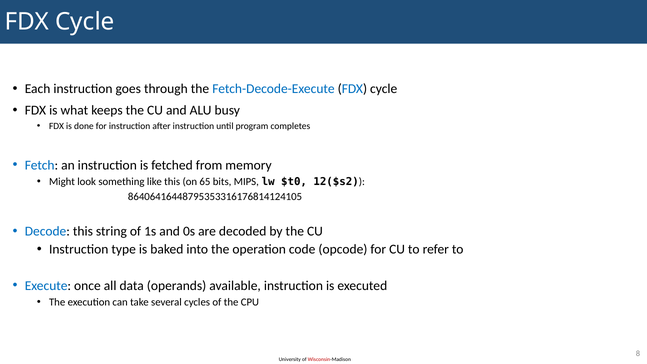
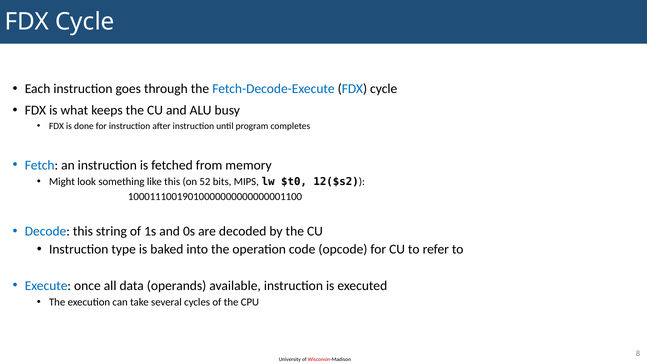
65: 65 -> 52 (205, 182)
86406416448795353316176814124105: 86406416448795353316176814124105 -> 10001110019010000000000000001100 (215, 196)
